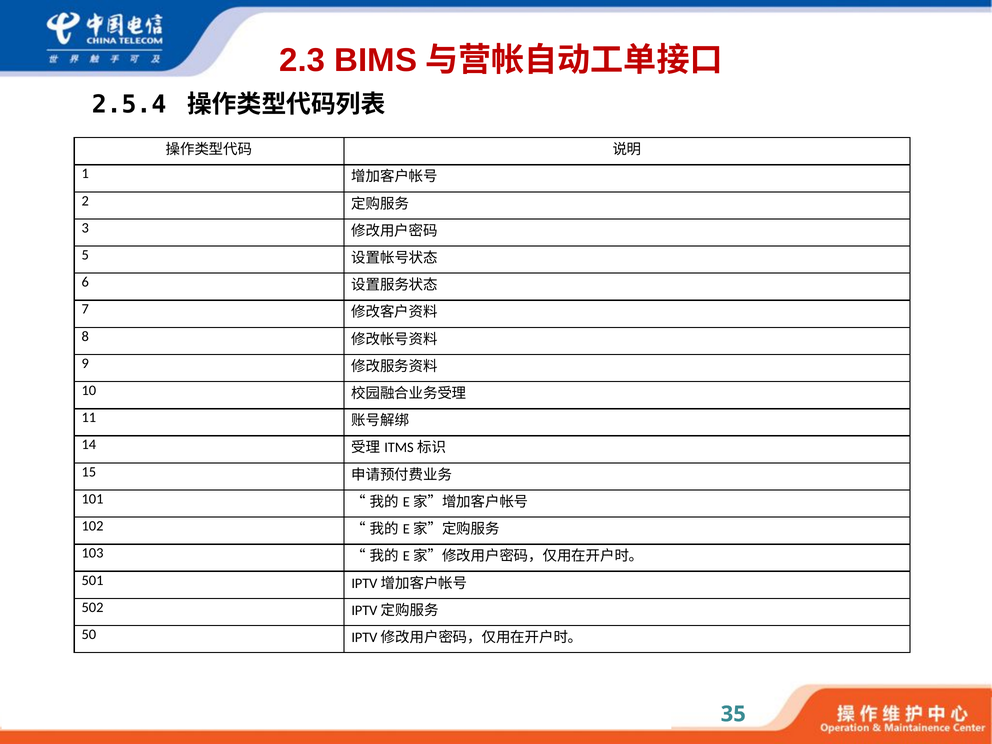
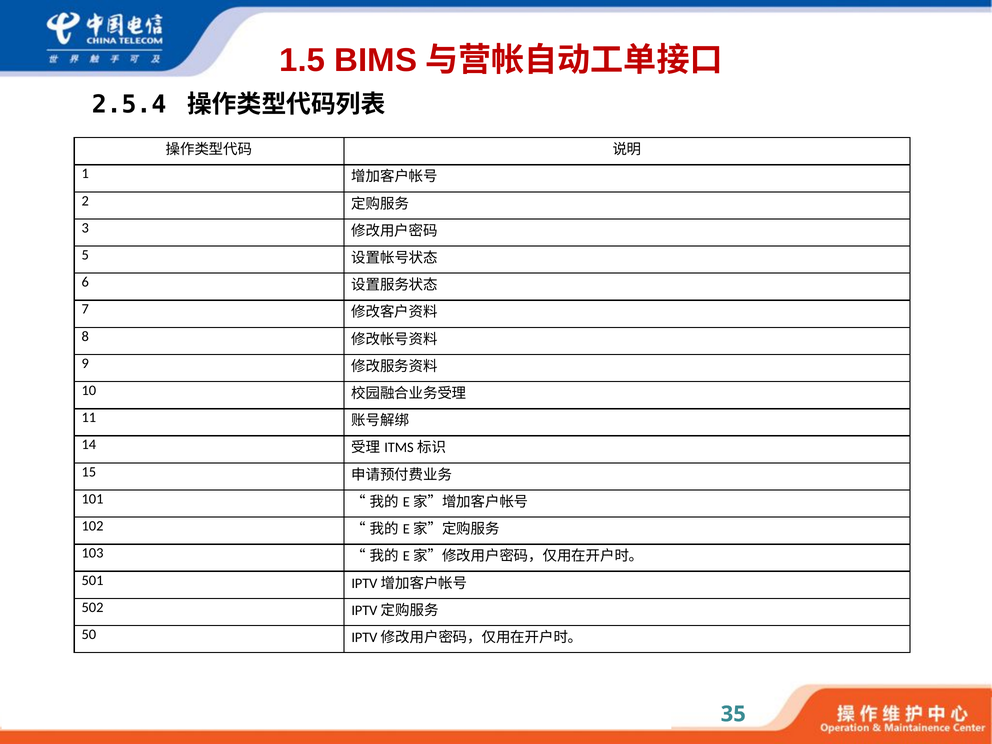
2.3: 2.3 -> 1.5 (302, 60)
